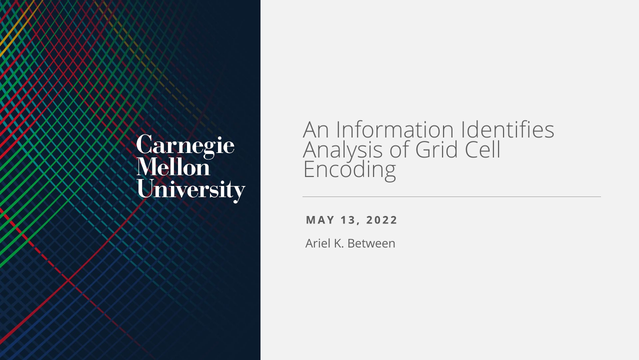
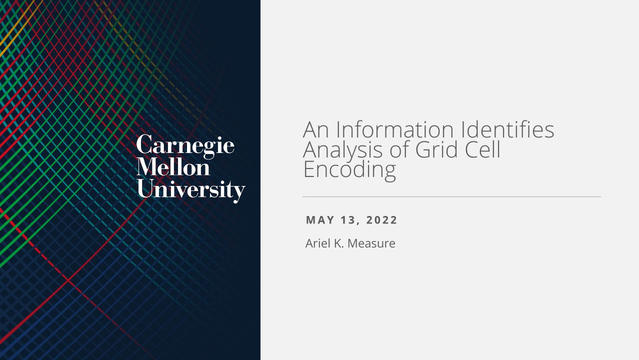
Between: Between -> Measure (372, 244)
